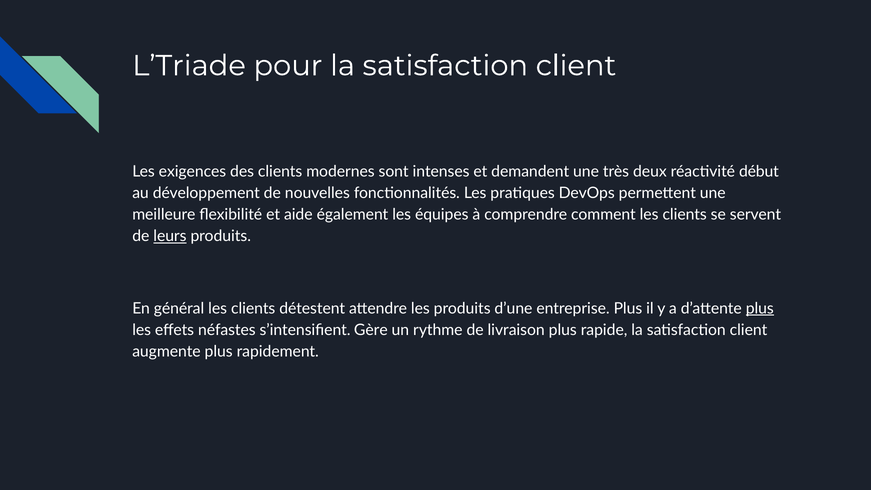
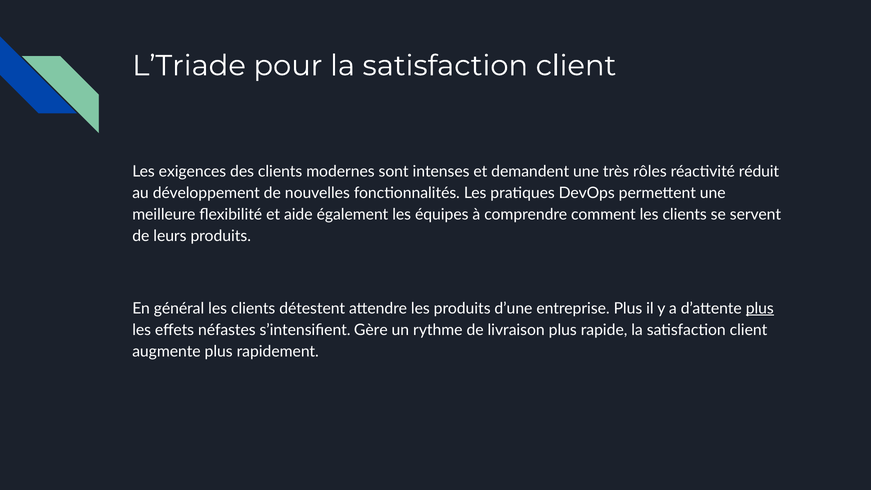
deux: deux -> rôles (650, 171)
début: début -> réduit (759, 171)
leurs underline: present -> none (170, 236)
